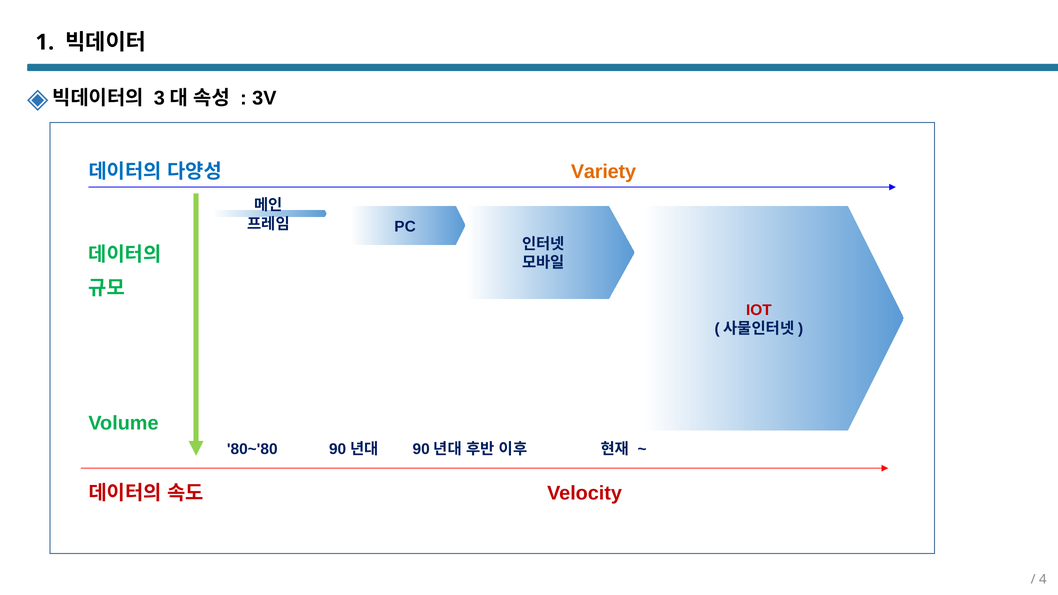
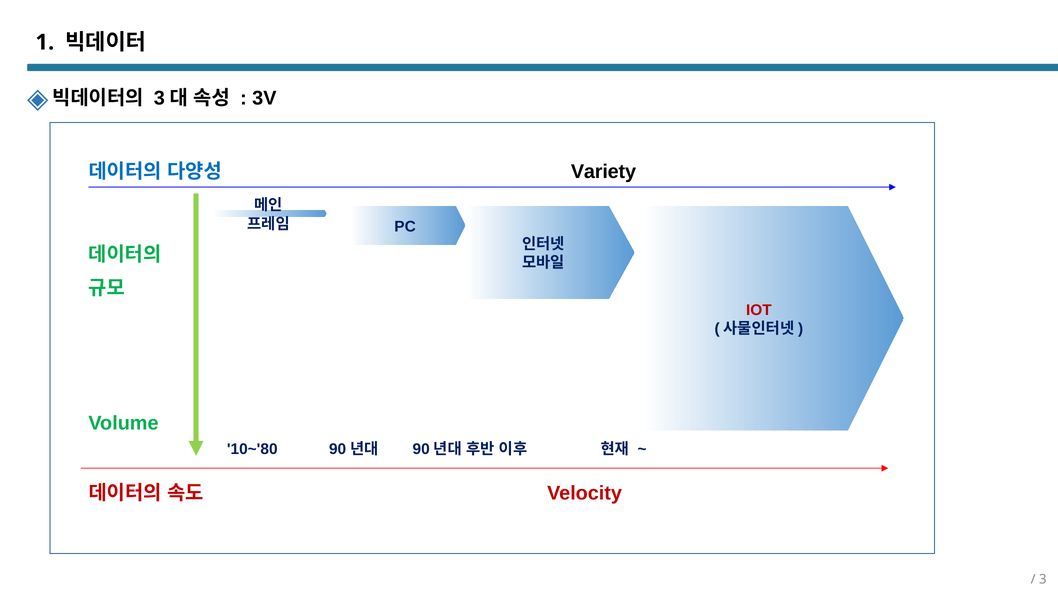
Variety colour: orange -> black (603, 172)
80~'80: 80~'80 -> 10~'80 (252, 449)
4: 4 -> 3 (1043, 580)
